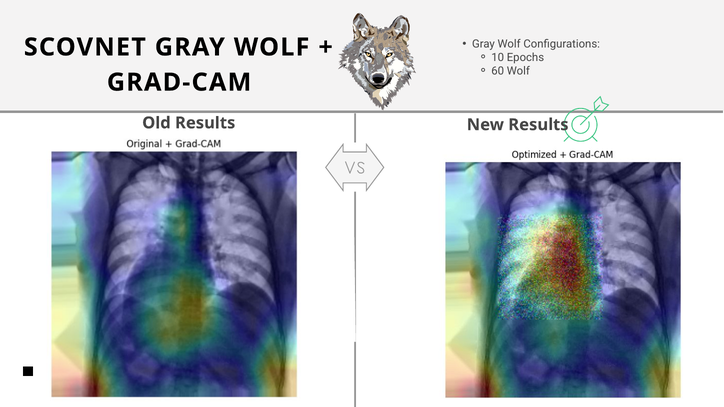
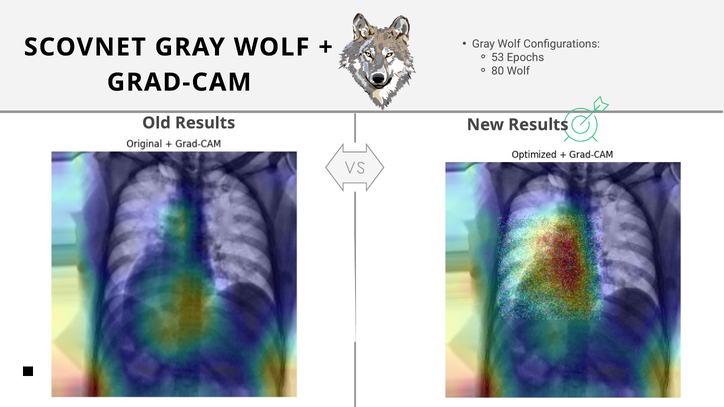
10: 10 -> 53 (498, 58)
60: 60 -> 80 (498, 71)
